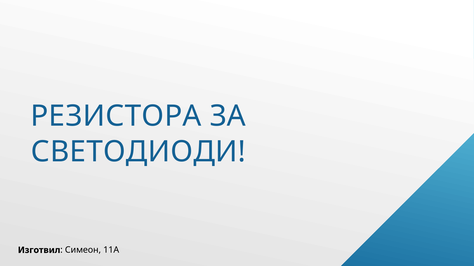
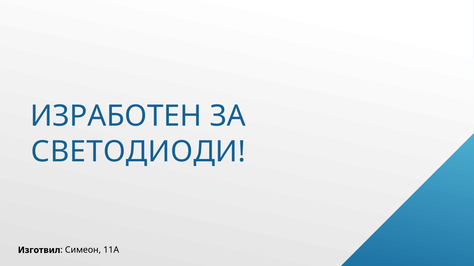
РЕЗИСТОРА: РЕЗИСТОРА -> ИЗРАБОТЕН (116, 116)
